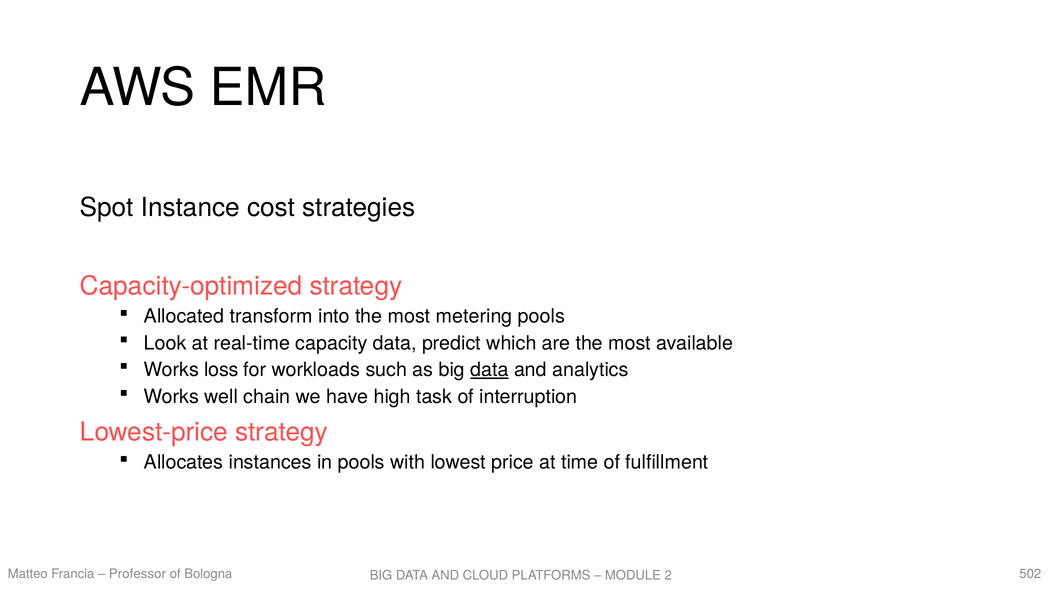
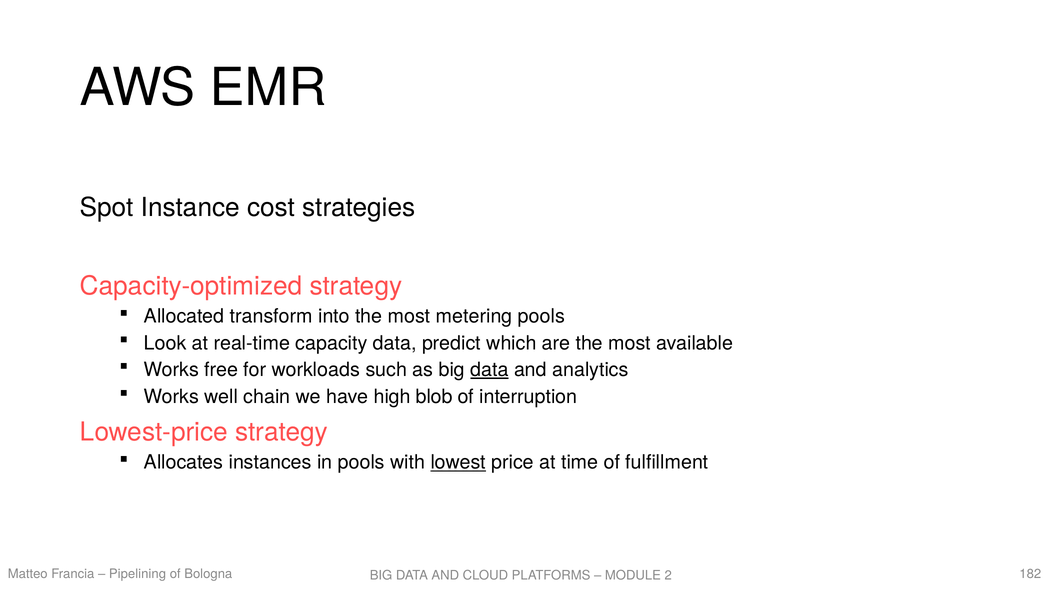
loss: loss -> free (221, 370)
task: task -> blob (434, 397)
lowest underline: none -> present (458, 463)
Professor: Professor -> Pipelining (137, 574)
502: 502 -> 182 (1030, 574)
